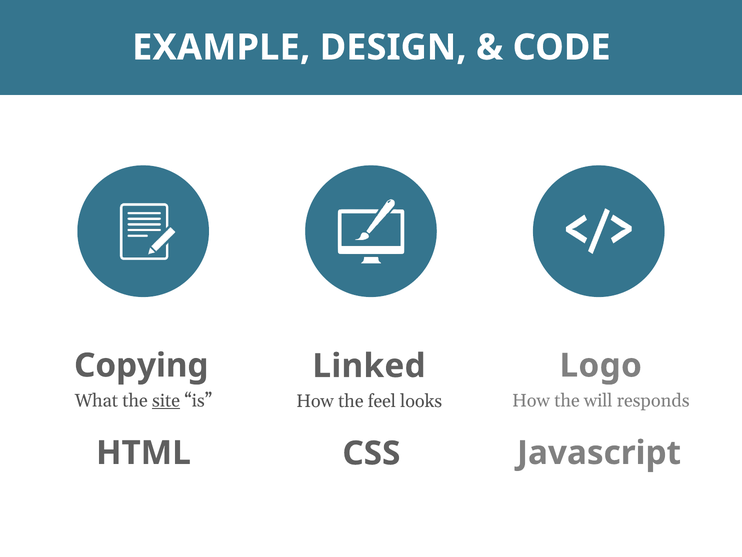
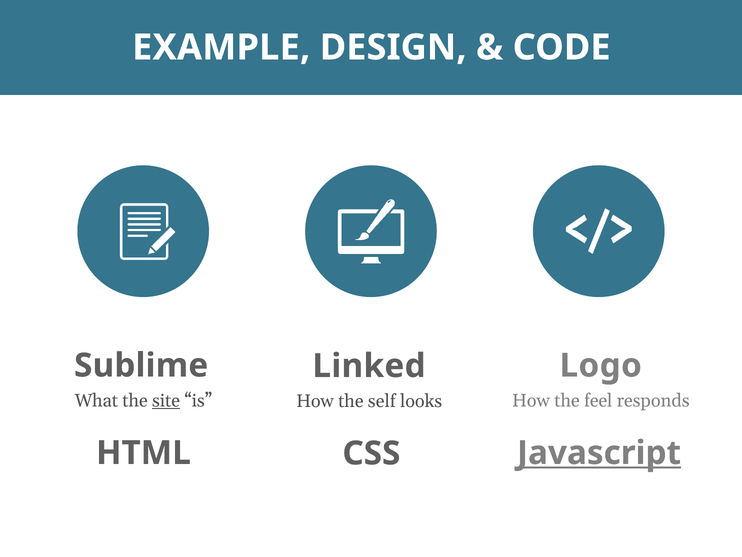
Copying: Copying -> Sublime (141, 365)
will: will -> feel (598, 400)
feel: feel -> self (382, 401)
Javascript underline: none -> present (599, 453)
